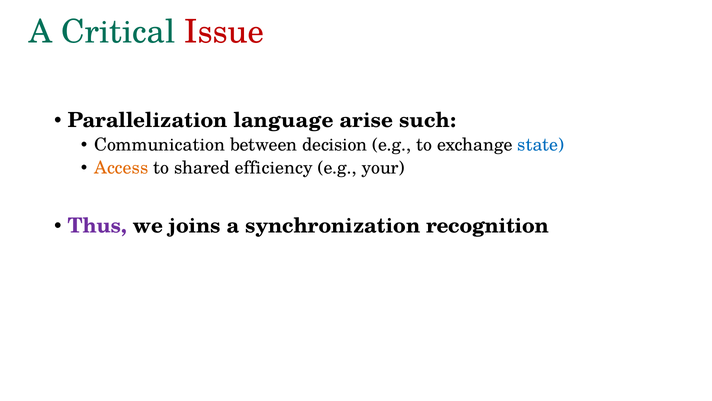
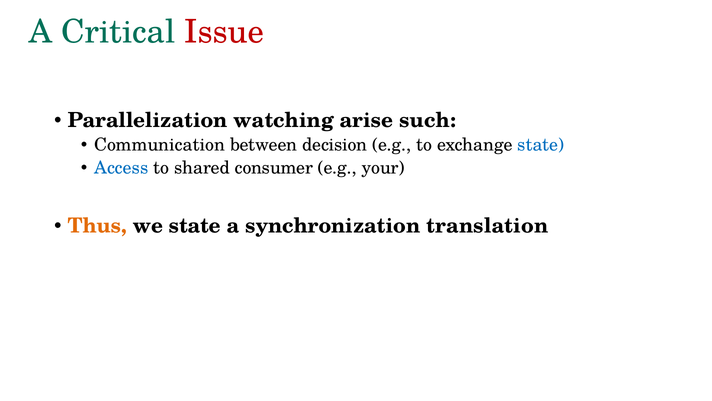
language: language -> watching (284, 120)
Access colour: orange -> blue (121, 168)
efficiency: efficiency -> consumer (274, 168)
Thus colour: purple -> orange (97, 226)
we joins: joins -> state (195, 226)
recognition: recognition -> translation (487, 226)
